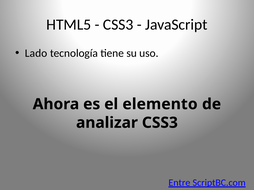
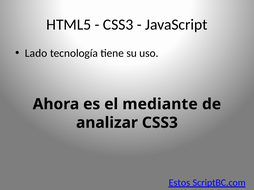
elemento: elemento -> mediante (160, 104)
Entre: Entre -> Estos (179, 183)
